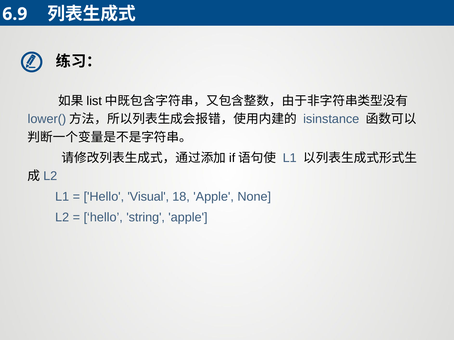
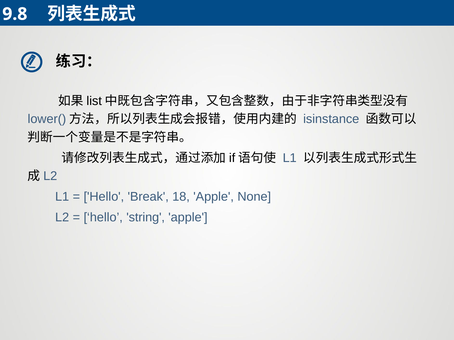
6.9: 6.9 -> 9.8 (15, 14)
Visual: Visual -> Break (148, 197)
